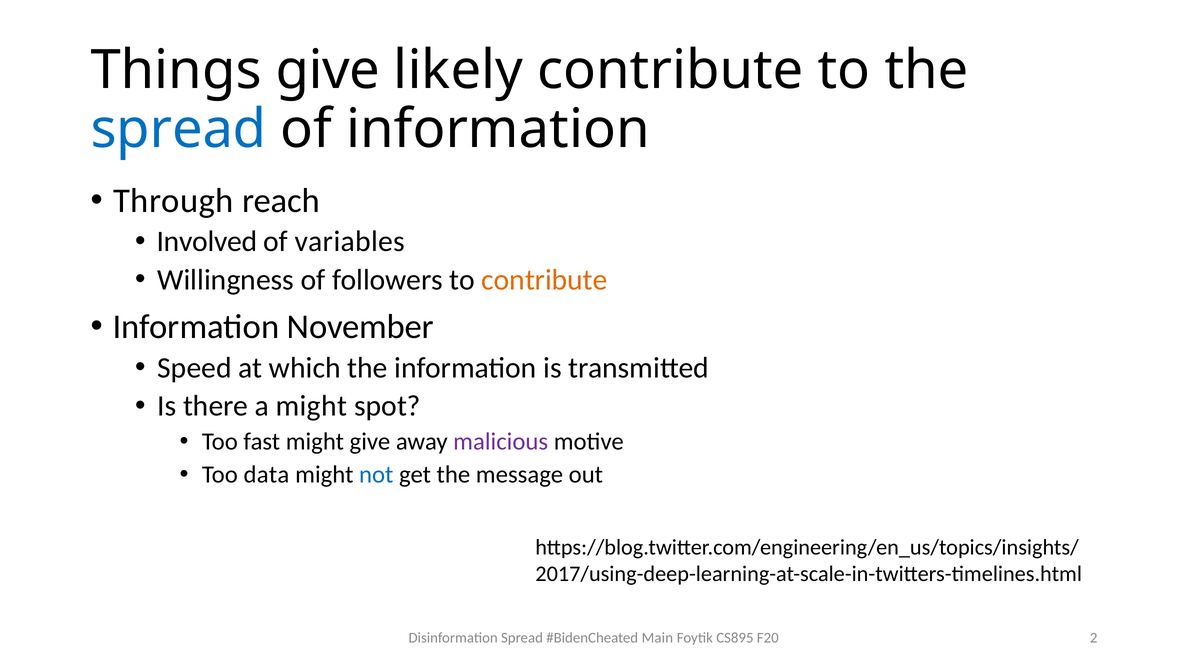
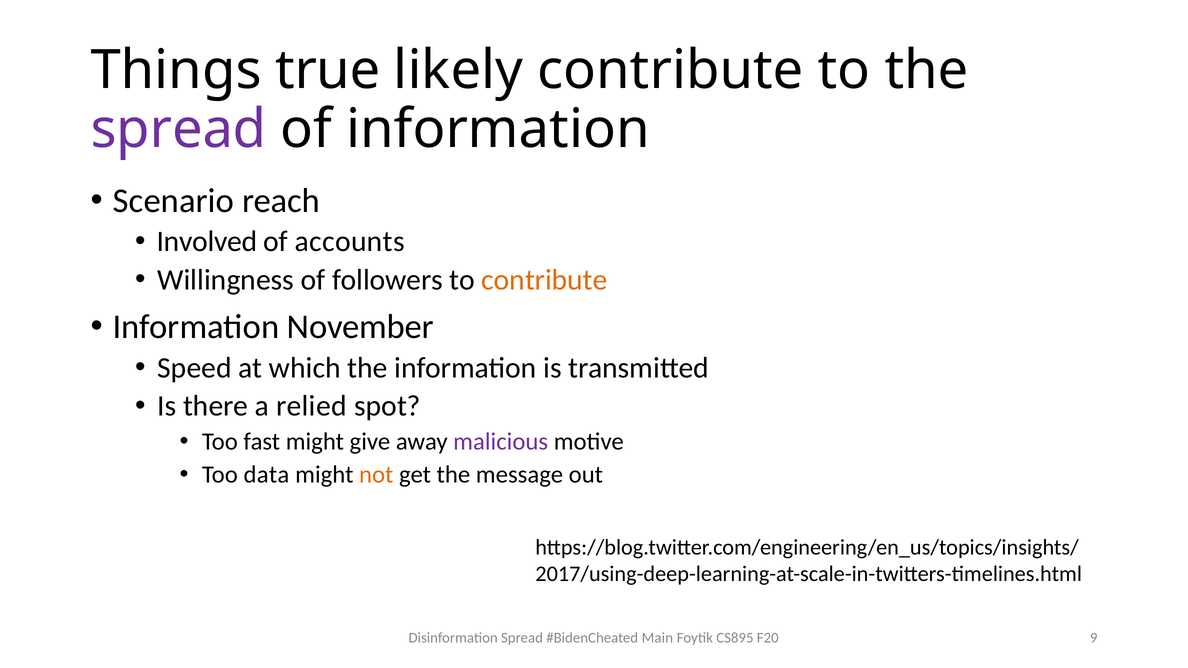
Things give: give -> true (328, 70)
spread colour: blue -> purple (178, 129)
Through: Through -> Scenario (173, 201)
variables: variables -> accounts (350, 242)
a might: might -> relied (311, 406)
not colour: blue -> orange (376, 475)
2: 2 -> 9 (1094, 638)
